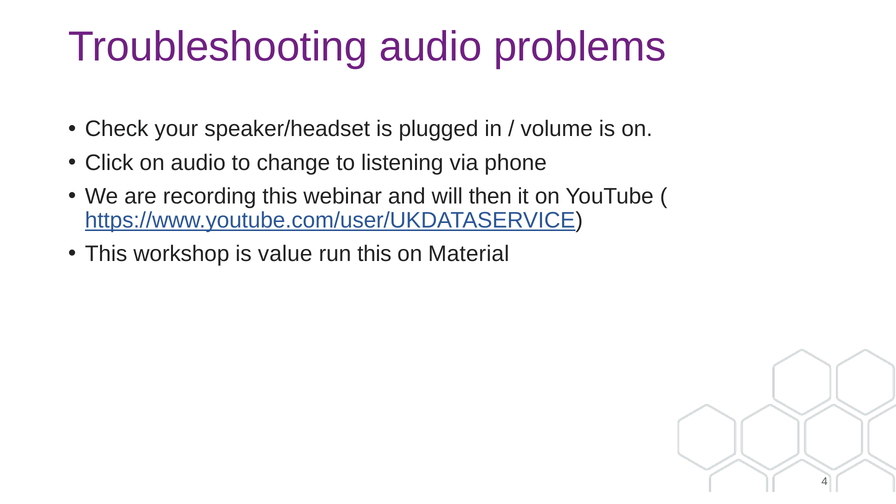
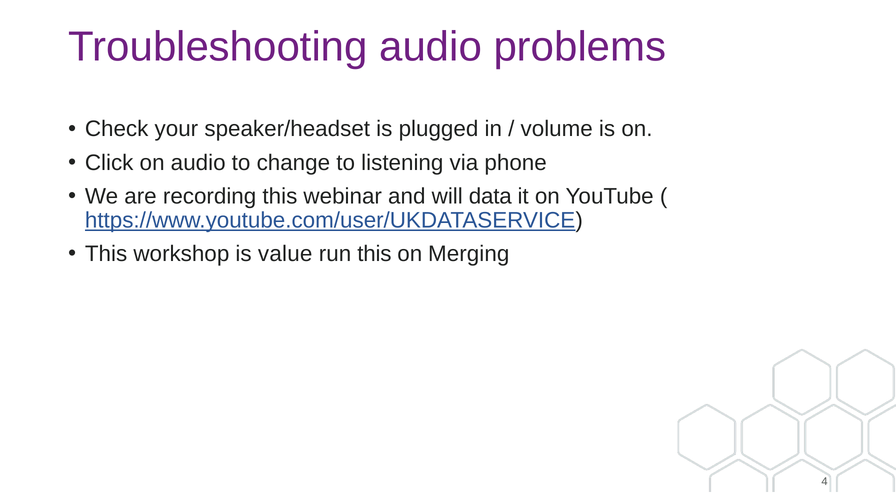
then: then -> data (490, 196)
Material: Material -> Merging (469, 254)
